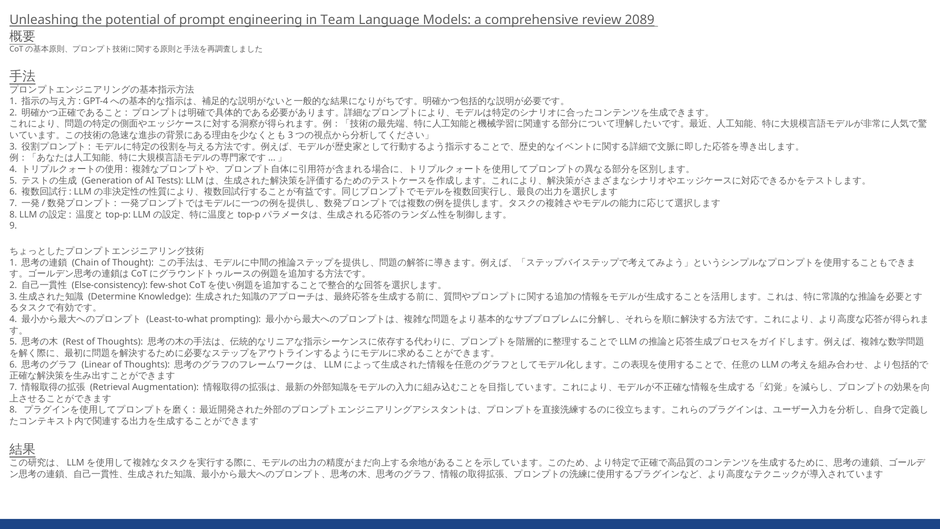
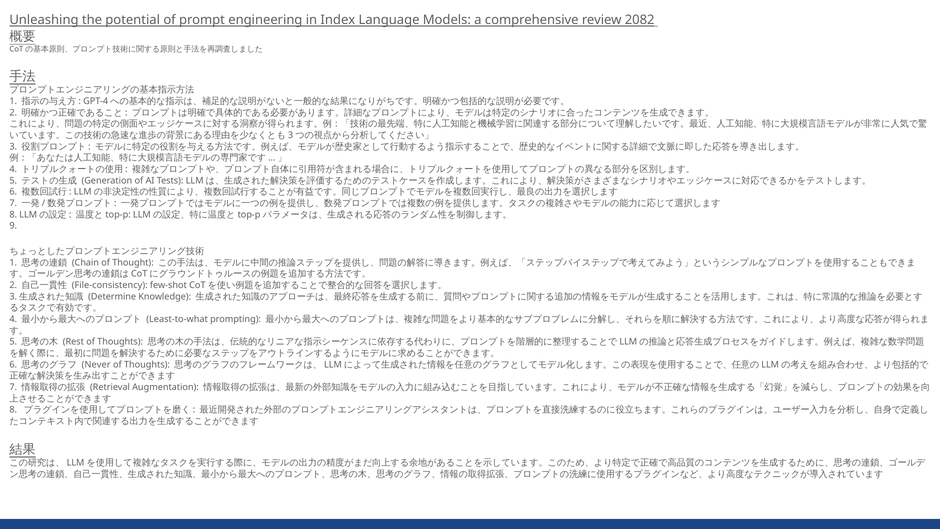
Team: Team -> Index (338, 20)
2089: 2089 -> 2082 (640, 20)
Else-consistency: Else-consistency -> File-consistency (110, 285)
Linear: Linear -> Never (96, 364)
